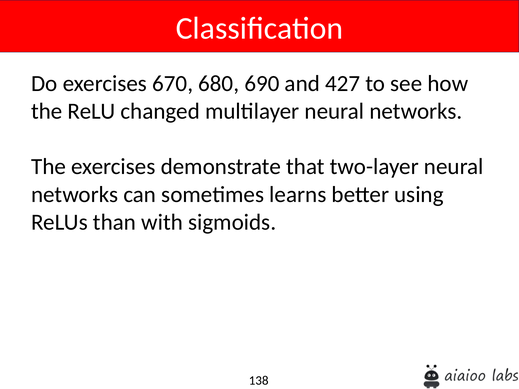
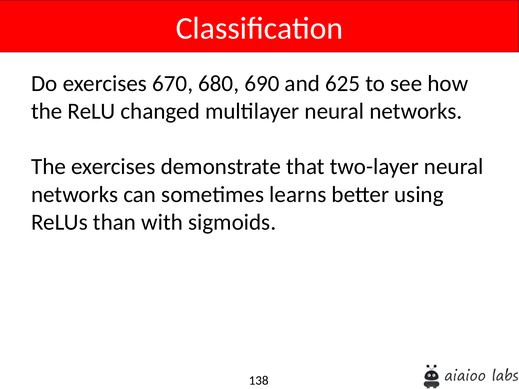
427: 427 -> 625 (343, 84)
